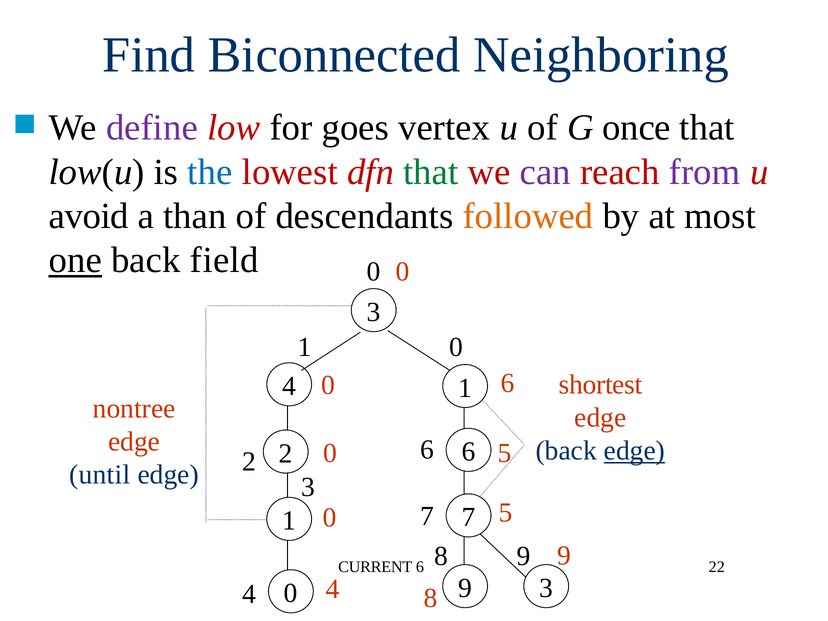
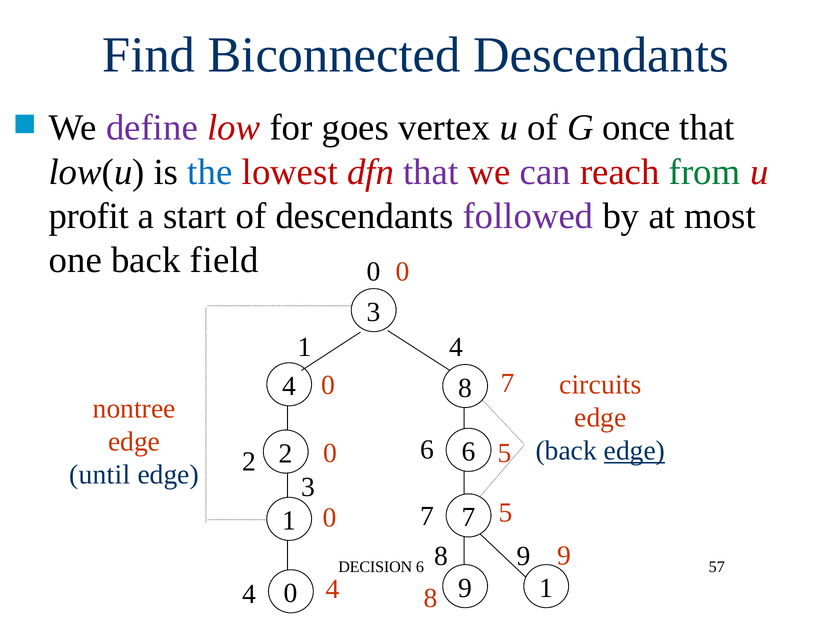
Biconnected Neighboring: Neighboring -> Descendants (601, 55)
that colour: green -> purple (431, 172)
from colour: purple -> green (705, 172)
avoid: avoid -> profit (89, 216)
than: than -> start (195, 216)
followed colour: orange -> purple (528, 216)
one underline: present -> none (75, 260)
0: 0 -> 4 (456, 347)
shortest: shortest -> circuits (600, 385)
6: 6 -> 7 (508, 383)
4 1: 1 -> 8 (465, 388)
CURRENT: CURRENT -> DECISION (375, 567)
22: 22 -> 57 (717, 567)
3: 3 -> 1 (546, 588)
